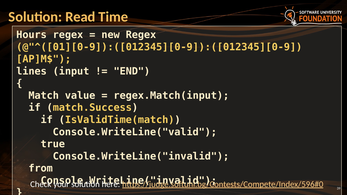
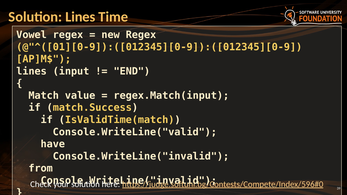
Solution Read: Read -> Lines (80, 17)
Hours: Hours -> Vowel (32, 35)
true: true -> have (53, 144)
